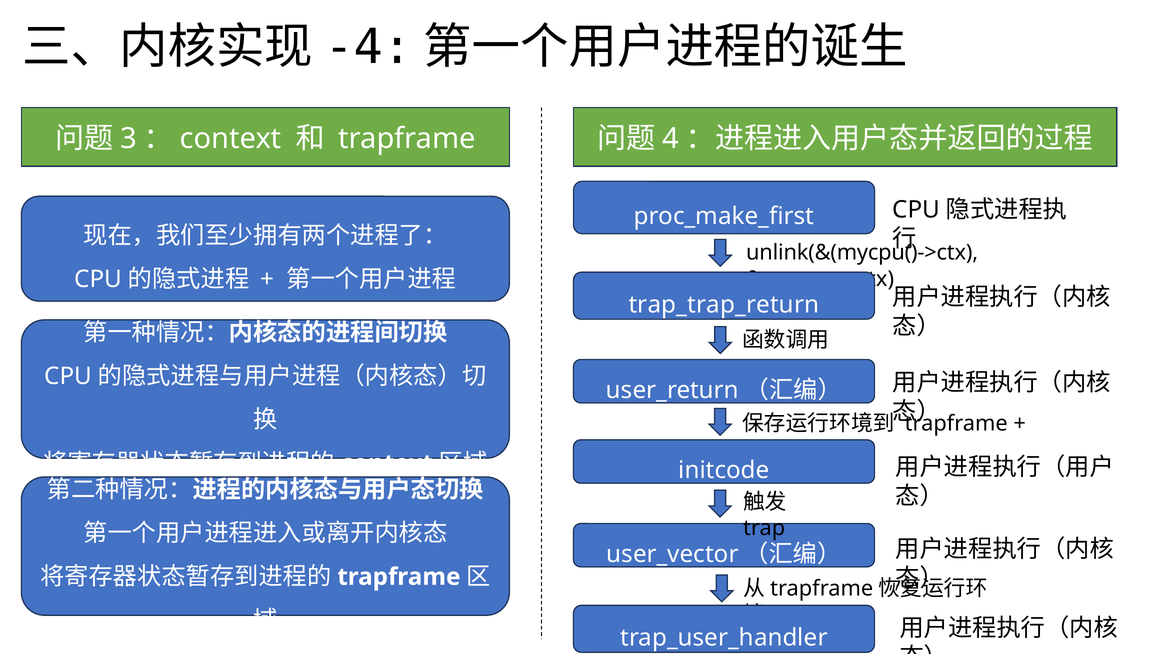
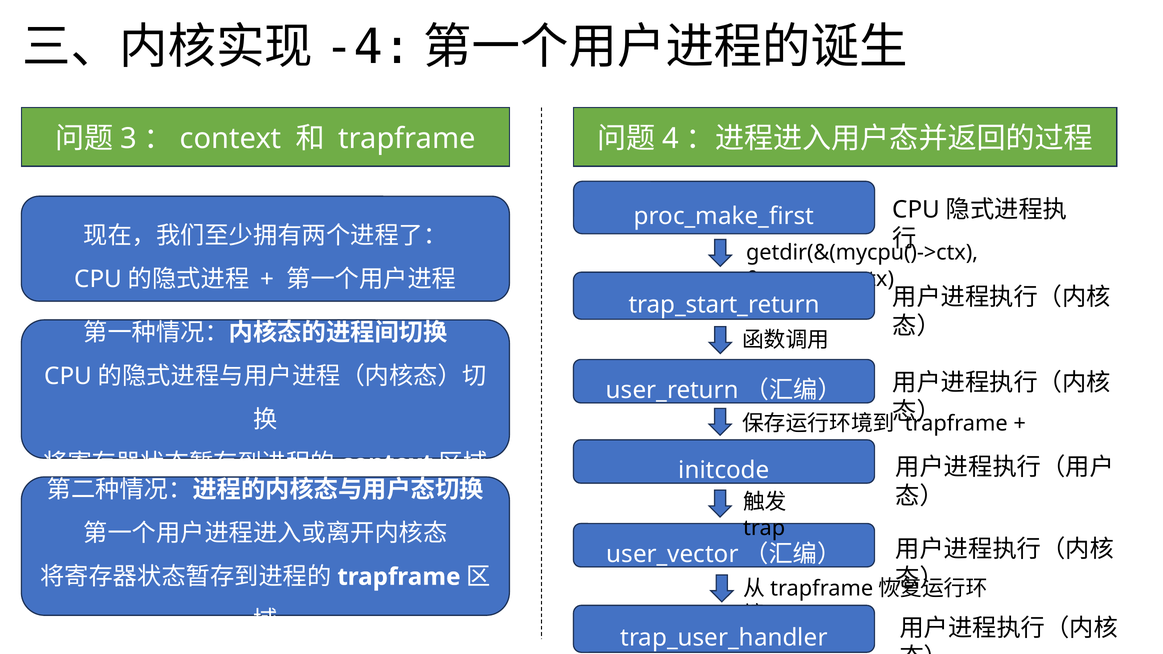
unlink(&(mycpu()->ctx: unlink(&(mycpu()->ctx -> getdir(&(mycpu()->ctx (862, 253)
trap_trap_return: trap_trap_return -> trap_start_return (724, 305)
